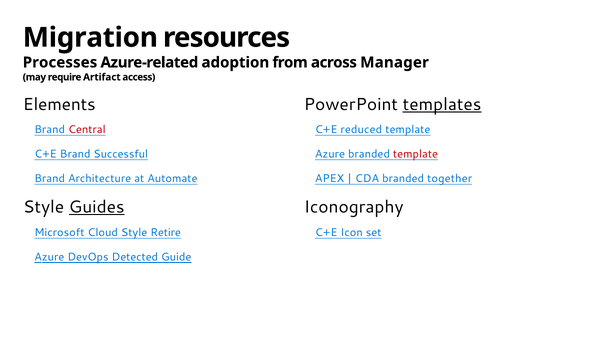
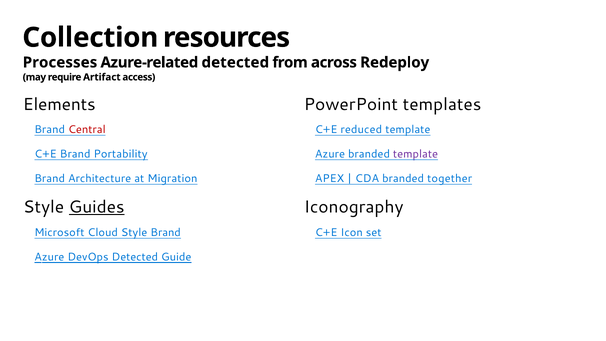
Migration: Migration -> Collection (90, 38)
Azure-related adoption: adoption -> detected (235, 62)
Manager: Manager -> Redeploy (395, 62)
templates underline: present -> none (442, 104)
Successful: Successful -> Portability (121, 154)
template colour: red -> purple (416, 154)
Automate: Automate -> Migration (172, 179)
Style Retire: Retire -> Brand (166, 232)
